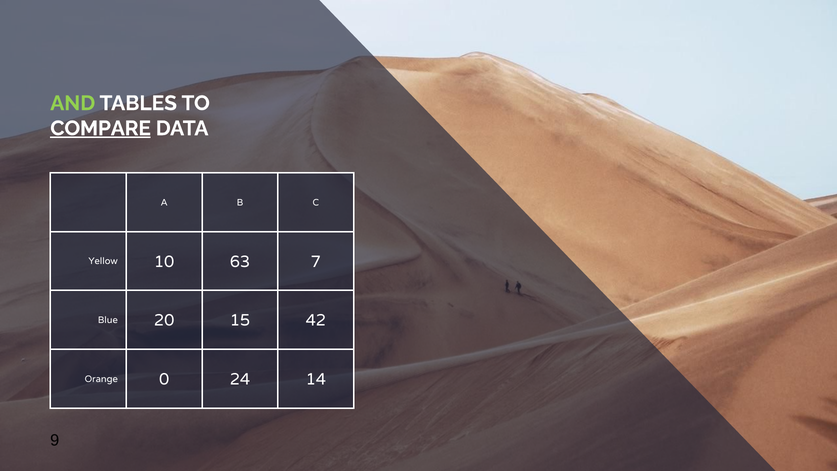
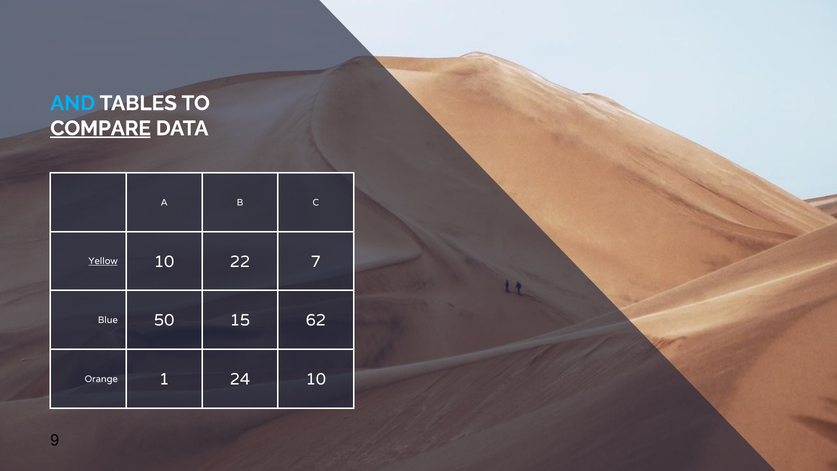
AND colour: light green -> light blue (73, 103)
Yellow underline: none -> present (103, 261)
63: 63 -> 22 (240, 262)
20: 20 -> 50 (164, 320)
42: 42 -> 62 (316, 320)
0: 0 -> 1 (164, 379)
24 14: 14 -> 10 (316, 379)
